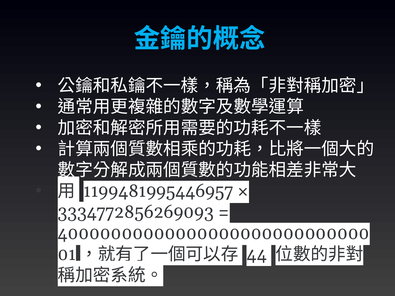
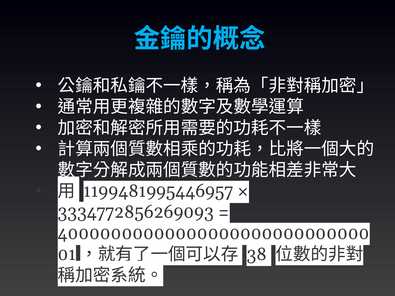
44: 44 -> 38 (257, 255)
